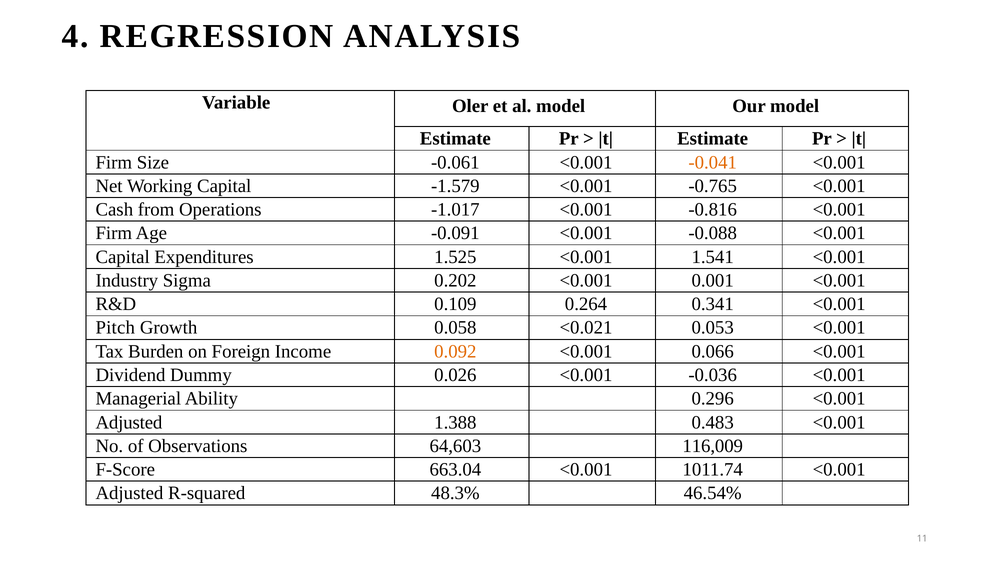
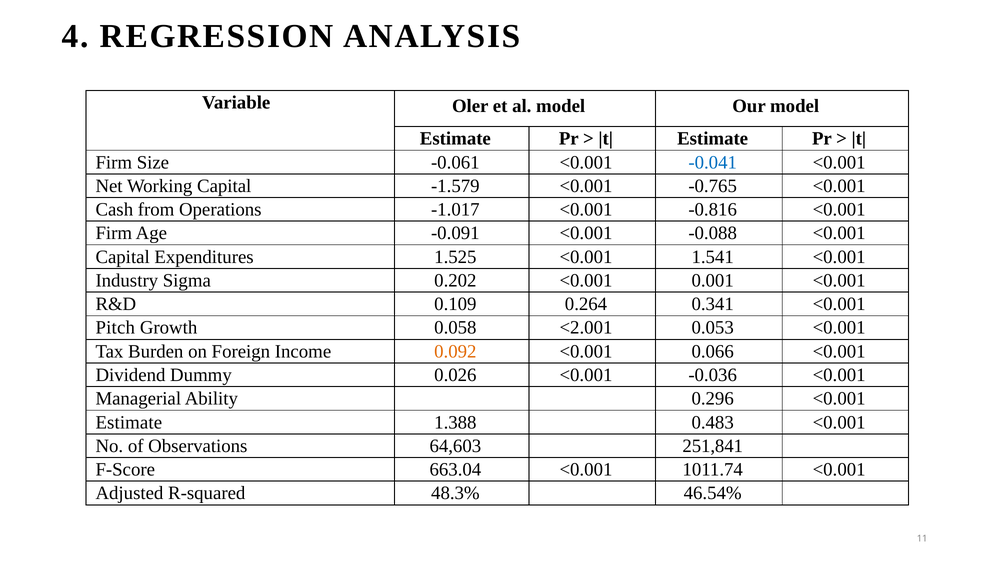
-0.041 colour: orange -> blue (713, 162)
<0.021: <0.021 -> <2.001 (586, 328)
Adjusted: Adjusted -> Estimate (129, 422)
116,009: 116,009 -> 251,841 (713, 446)
